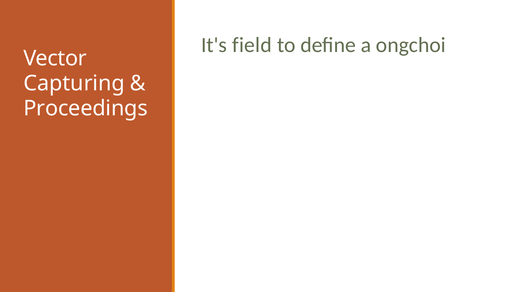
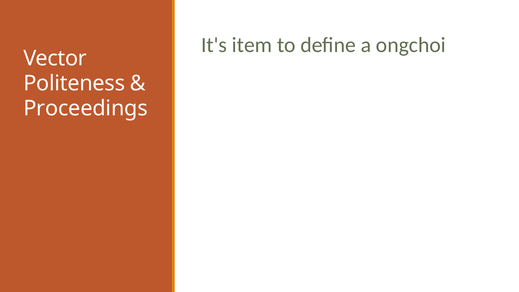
field: field -> item (252, 45)
Capturing: Capturing -> Politeness (74, 83)
